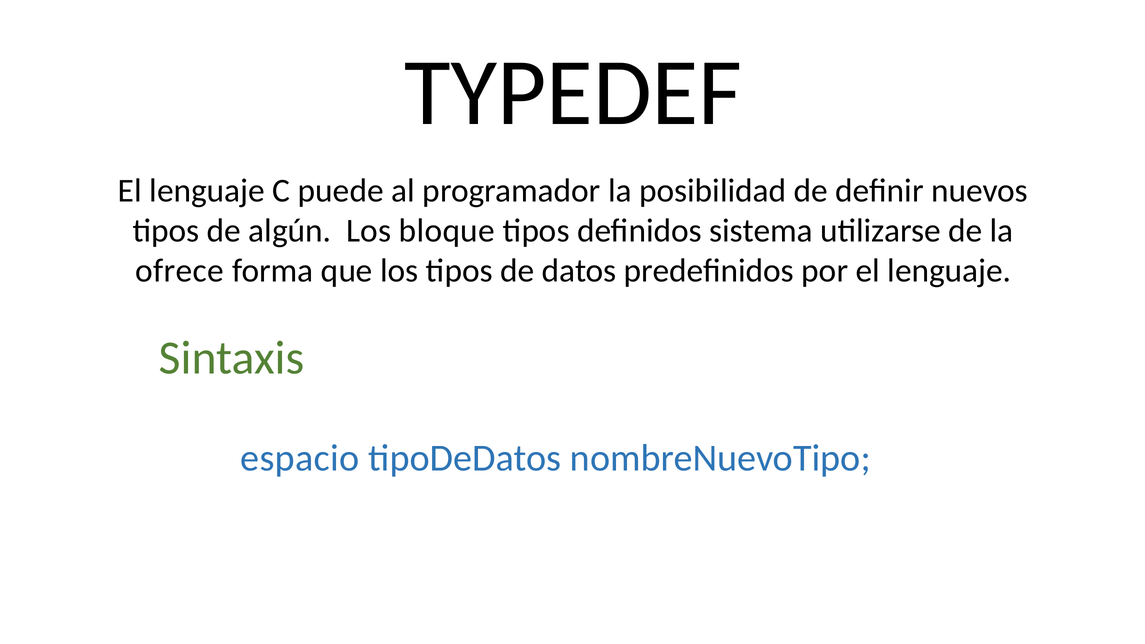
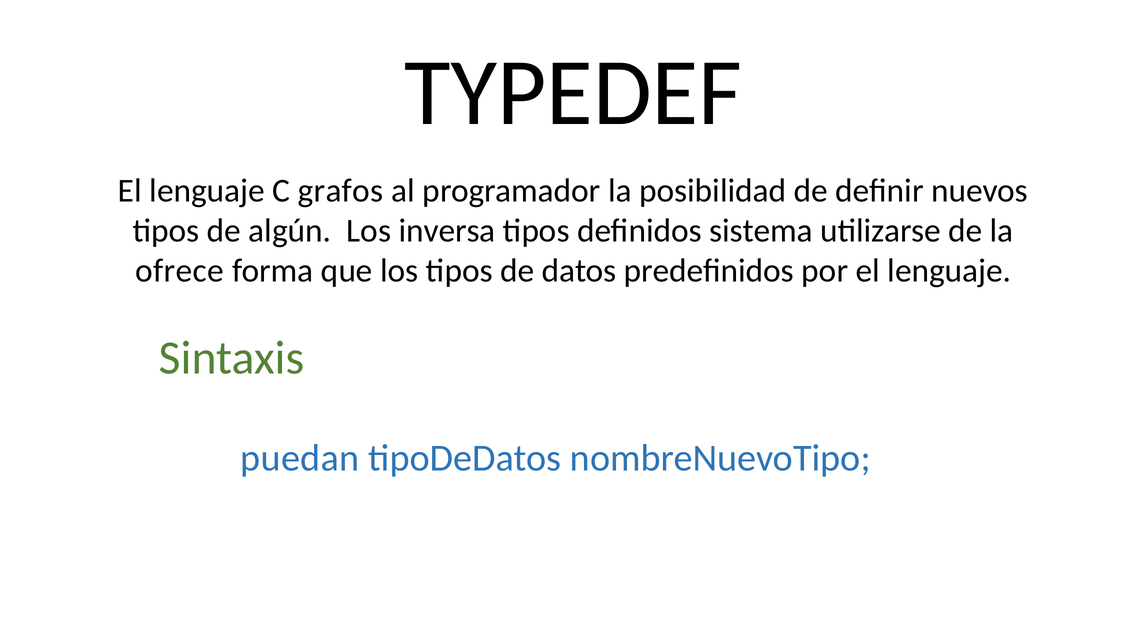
puede: puede -> grafos (341, 191)
bloque: bloque -> inversa (447, 231)
espacio: espacio -> puedan (300, 458)
